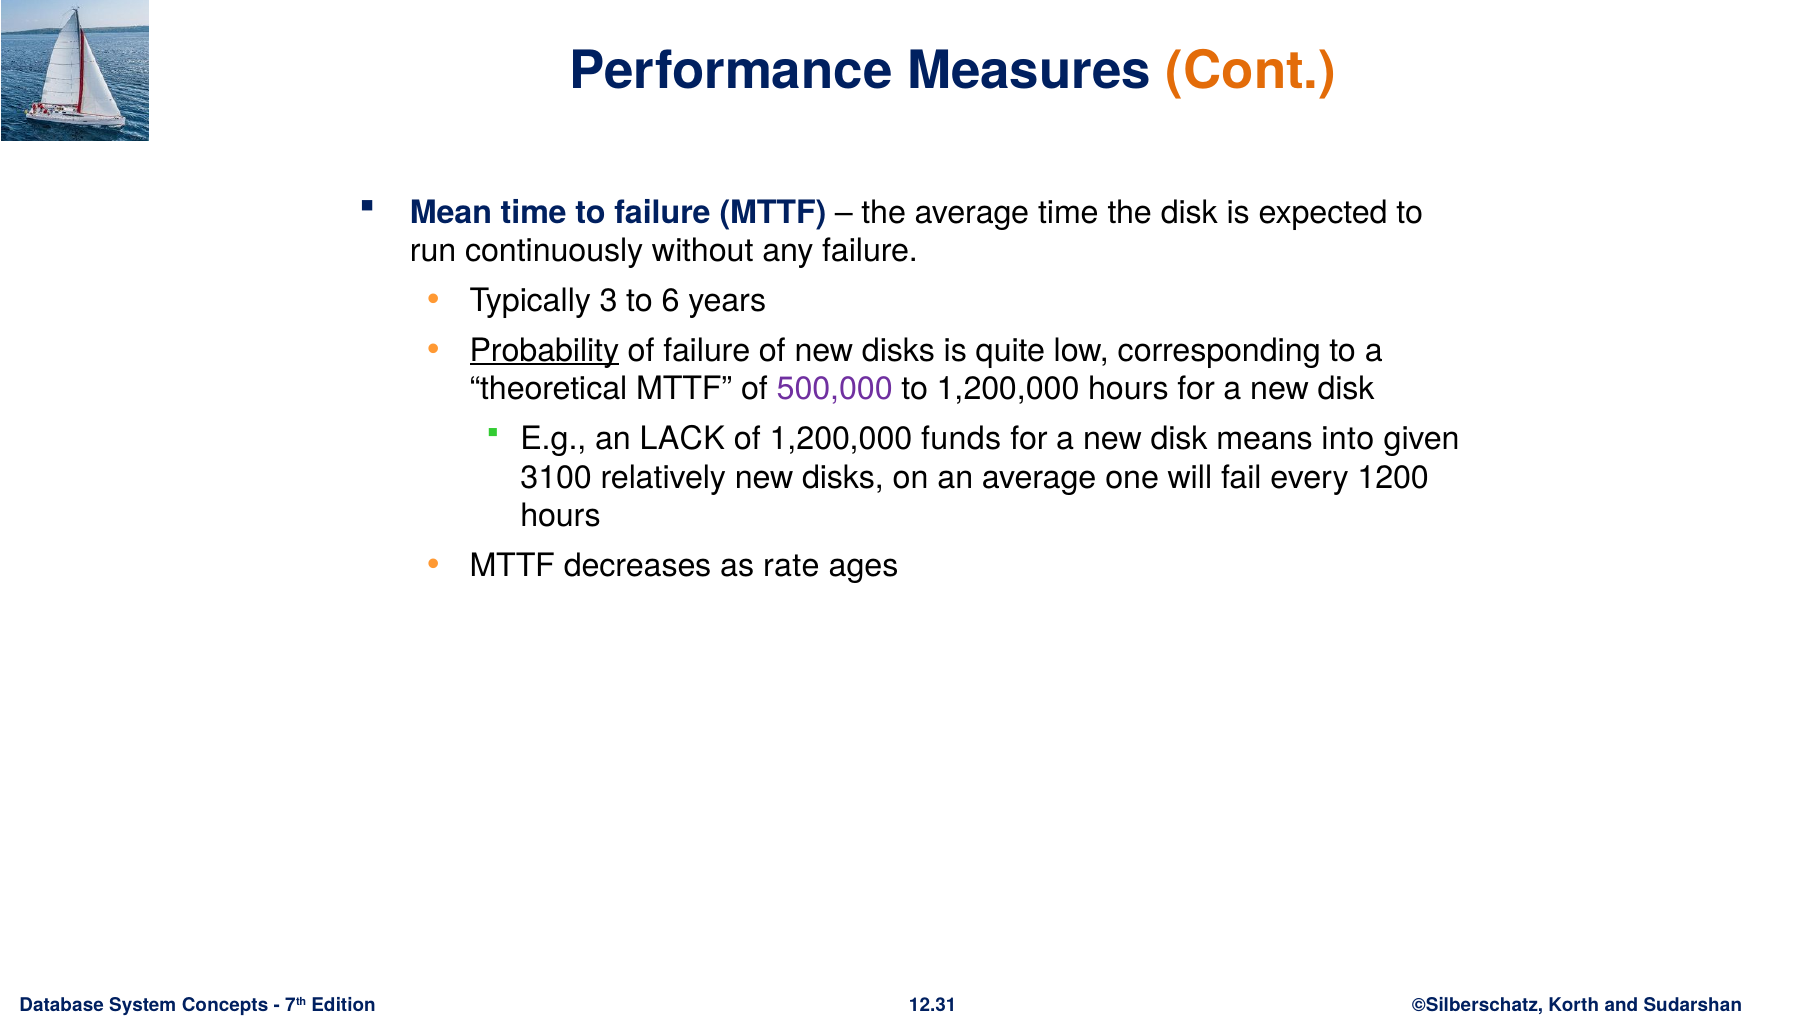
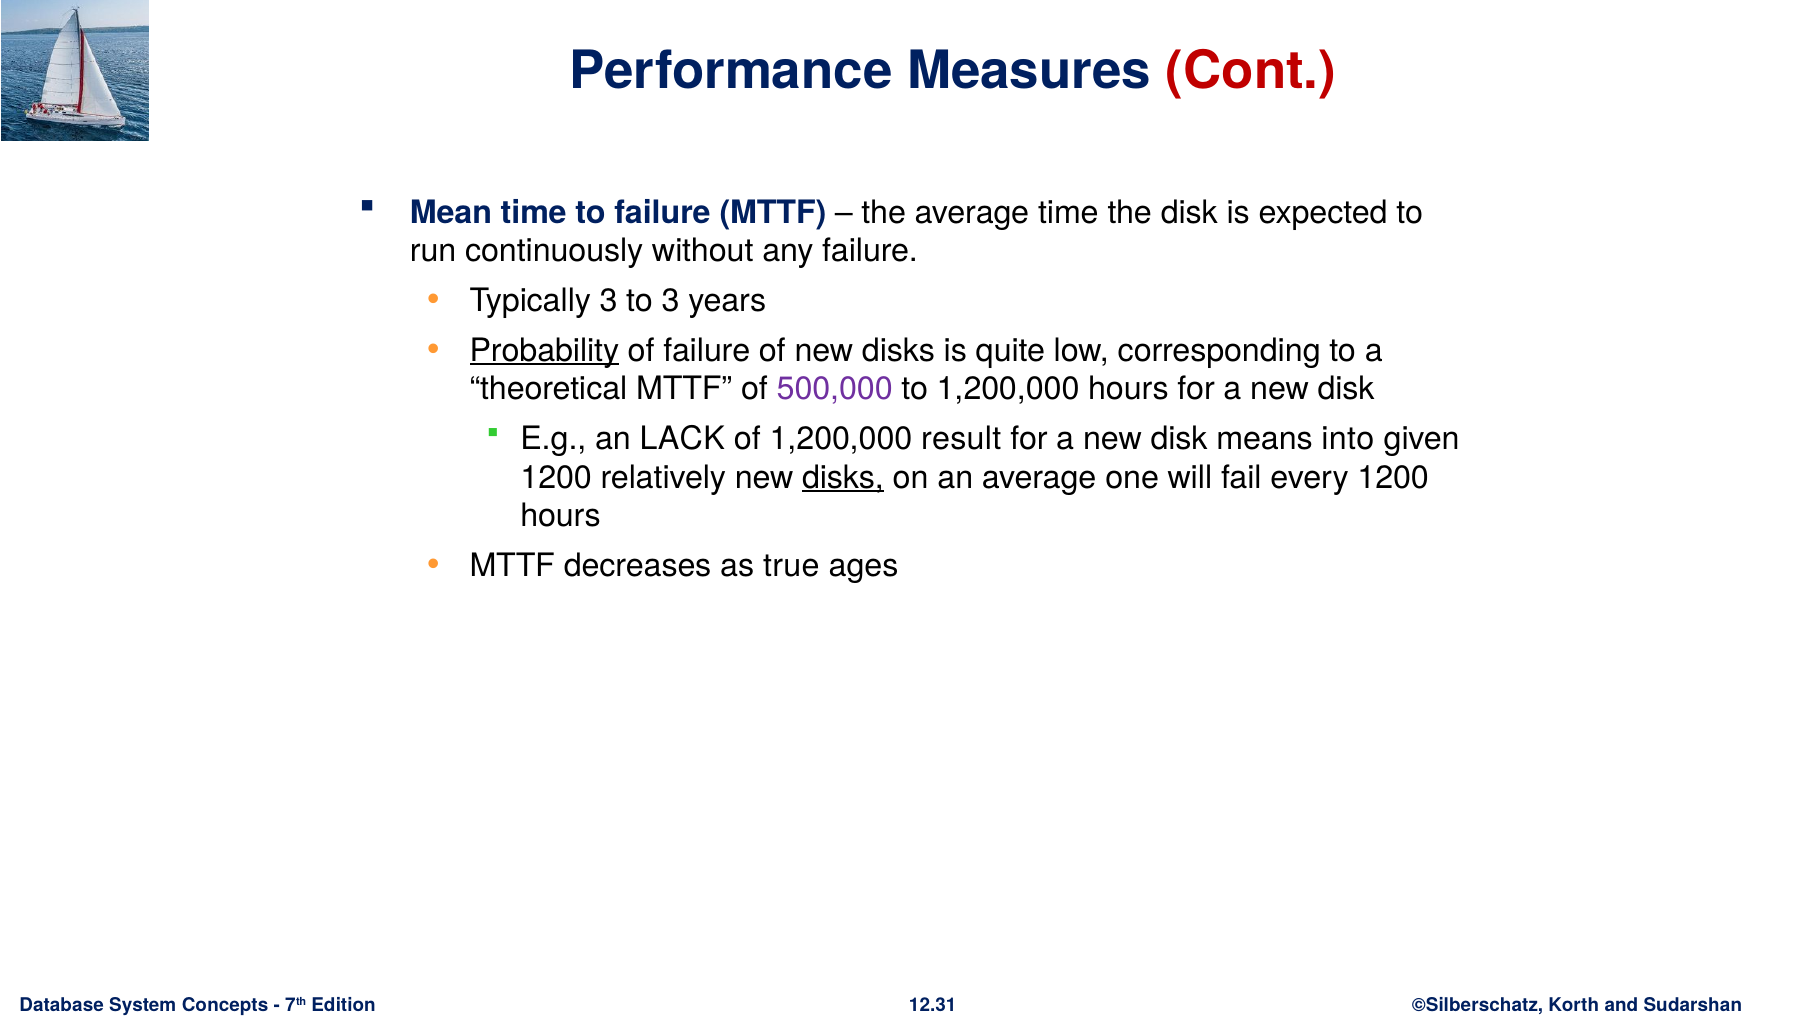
Cont colour: orange -> red (1251, 71)
to 6: 6 -> 3 (670, 301)
funds: funds -> result (961, 439)
3100: 3100 -> 1200 (556, 477)
disks underline: none -> present (843, 477)
rate: rate -> true (791, 566)
